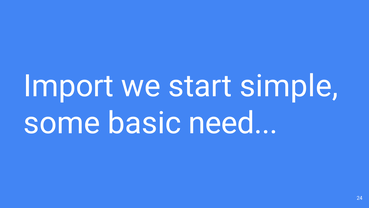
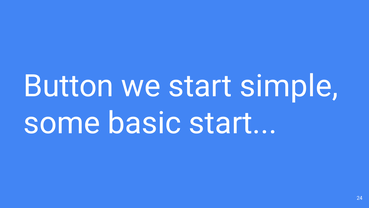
Import: Import -> Button (69, 86)
basic need: need -> start (233, 123)
